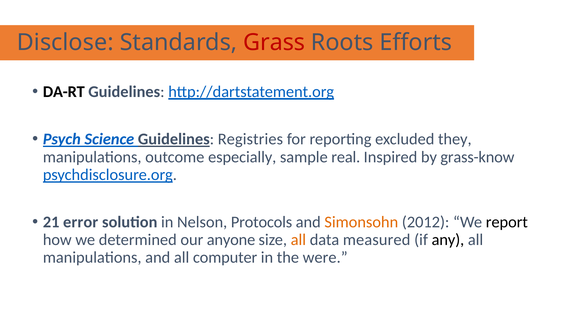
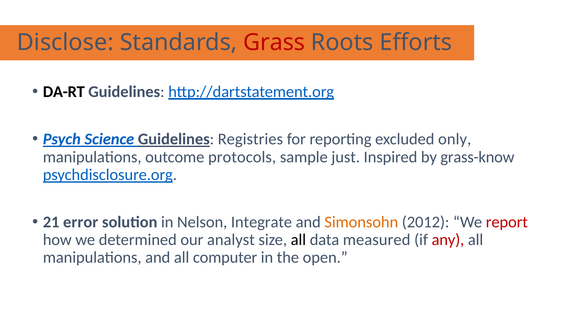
they: they -> only (455, 139)
especially: especially -> protocols (242, 157)
real: real -> just (346, 157)
Protocols: Protocols -> Integrate (261, 222)
report colour: black -> red (507, 222)
anyone: anyone -> analyst (231, 240)
all colour: orange -> black (298, 240)
any colour: black -> red (448, 240)
were: were -> open (325, 257)
